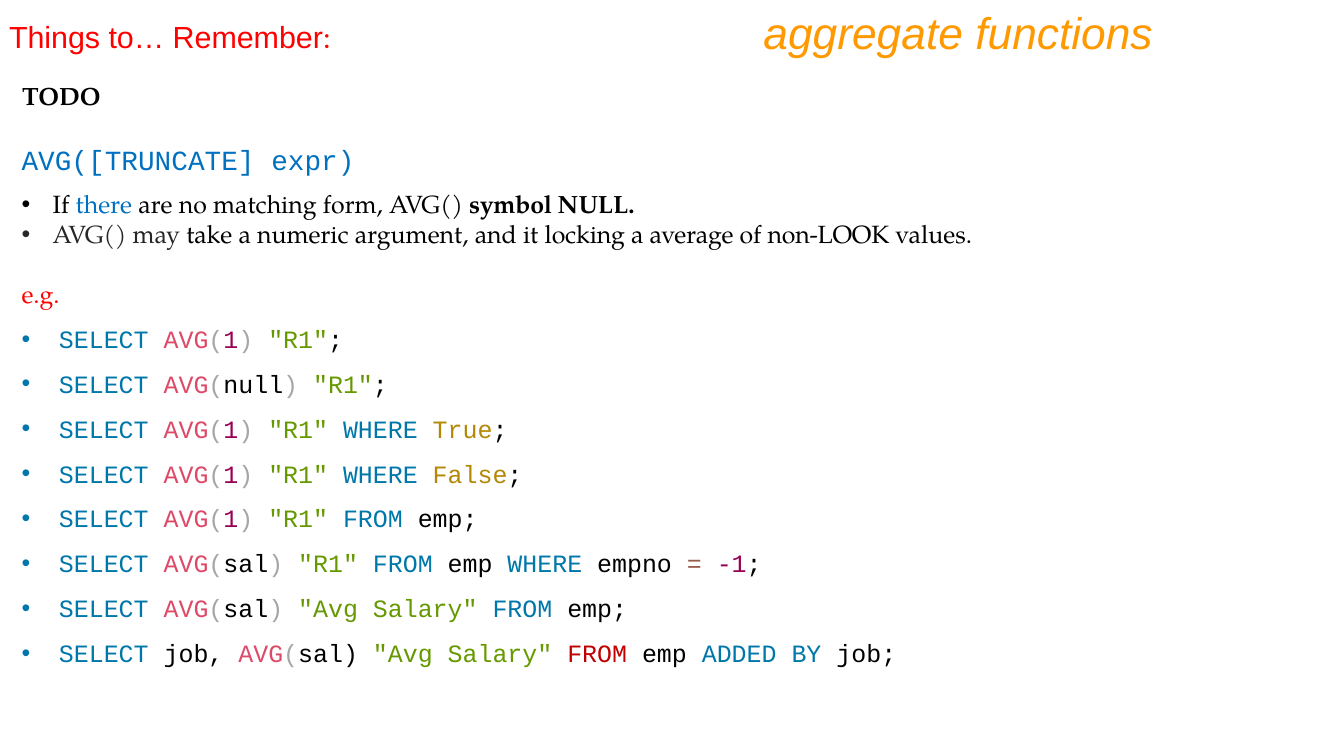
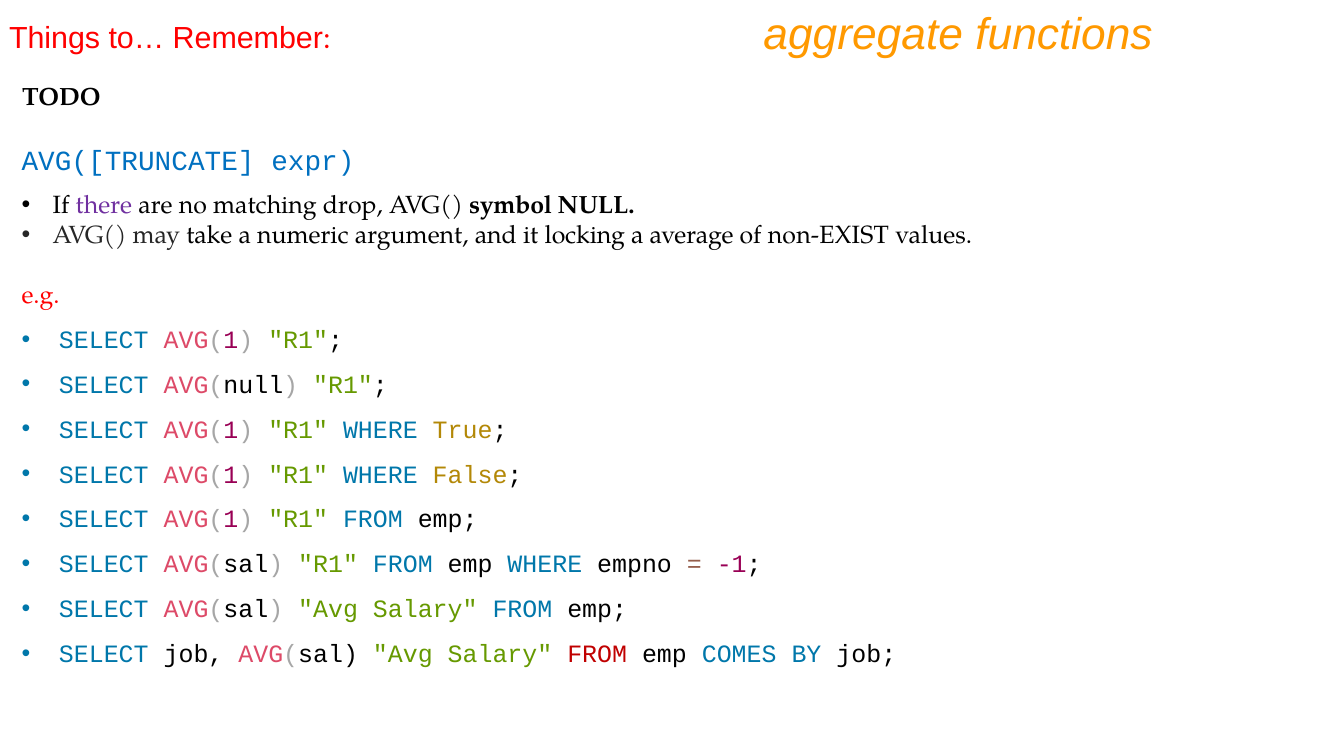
there colour: blue -> purple (104, 205)
form: form -> drop (353, 205)
non-LOOK: non-LOOK -> non-EXIST (828, 235)
ADDED: ADDED -> COMES (739, 654)
